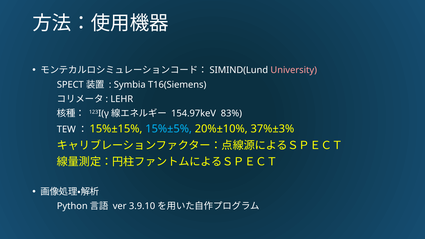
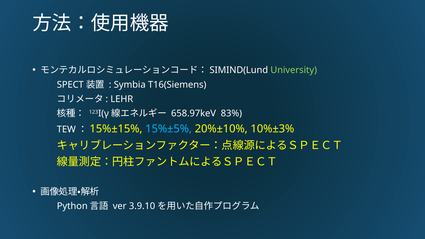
University colour: pink -> light green (294, 70)
154.97keV: 154.97keV -> 658.97keV (194, 114)
37%±3%: 37%±3% -> 10%±3% (272, 129)
